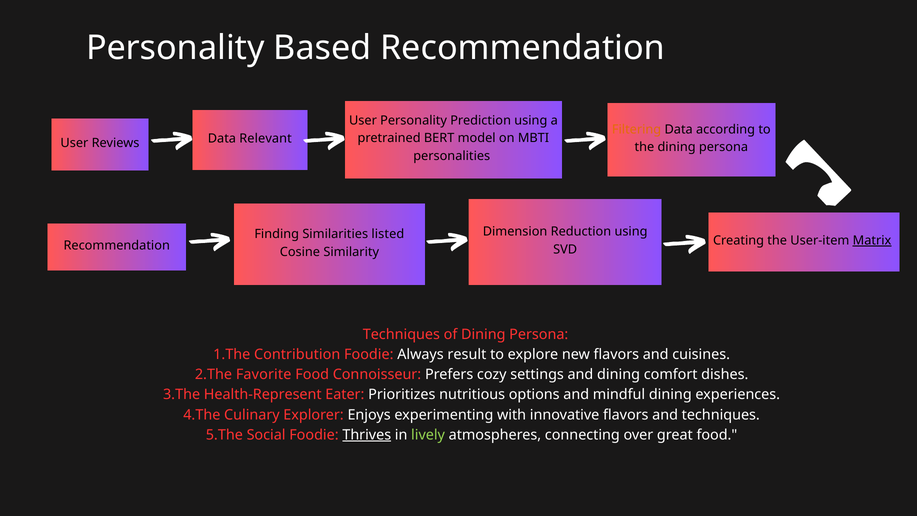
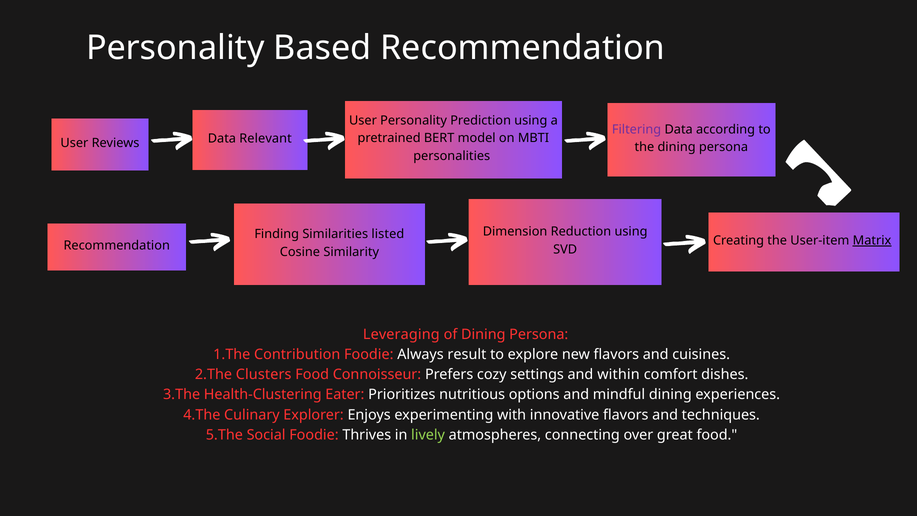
Filtering colour: orange -> purple (637, 129)
Techniques: Techniques -> Leveraging (401, 334)
Favorite: Favorite -> Clusters (264, 374)
and dining: dining -> within (619, 374)
Health-Represent: Health-Represent -> Health-Clustering (263, 395)
Thrives underline: present -> none (367, 435)
